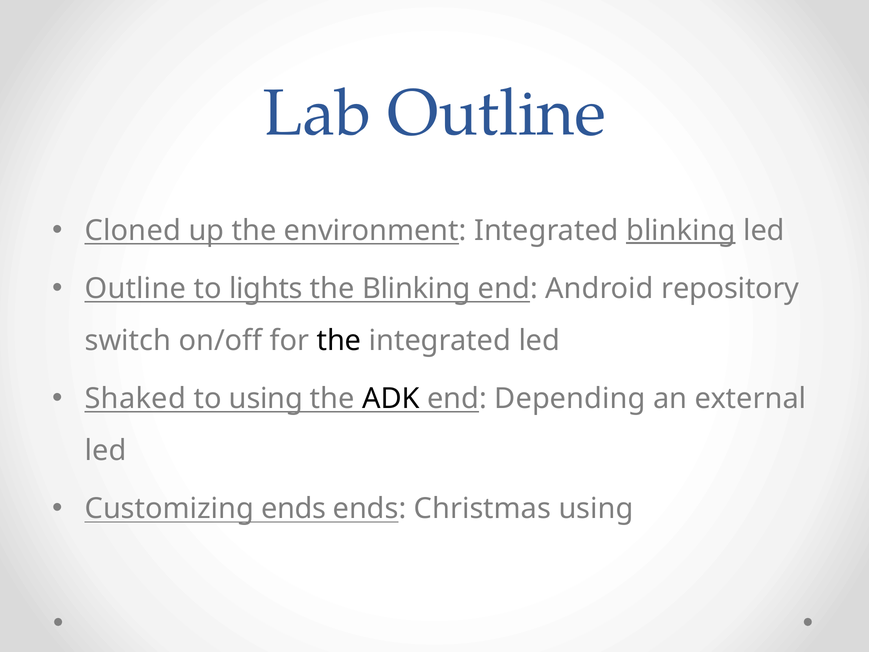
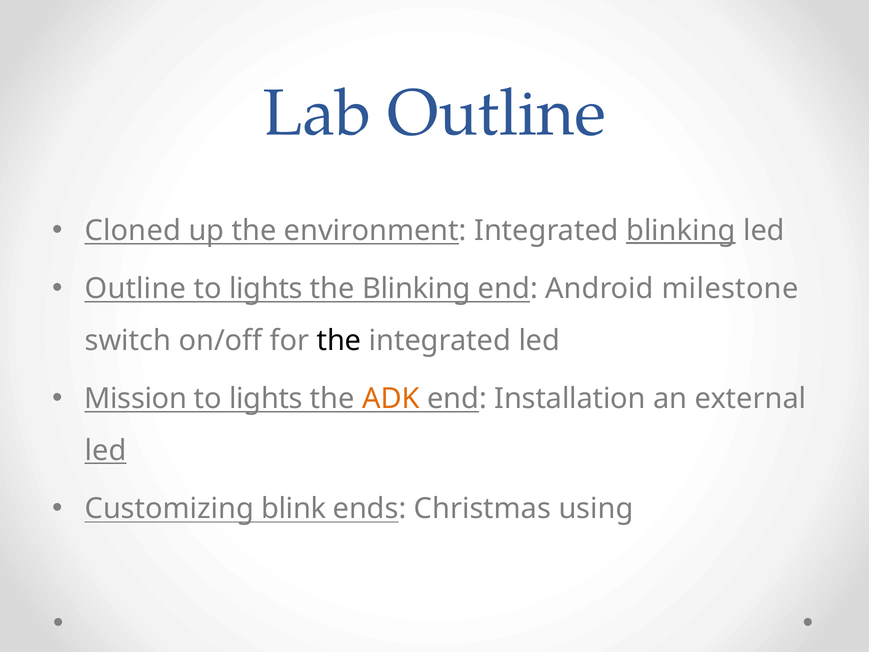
repository: repository -> milestone (730, 288)
Shaked: Shaked -> Mission (136, 399)
using: using -> lights (266, 399)
ADK colour: black -> orange (391, 399)
Depending: Depending -> Installation (570, 399)
led underline: none -> present (106, 451)
Customizing ends: ends -> blink (294, 509)
